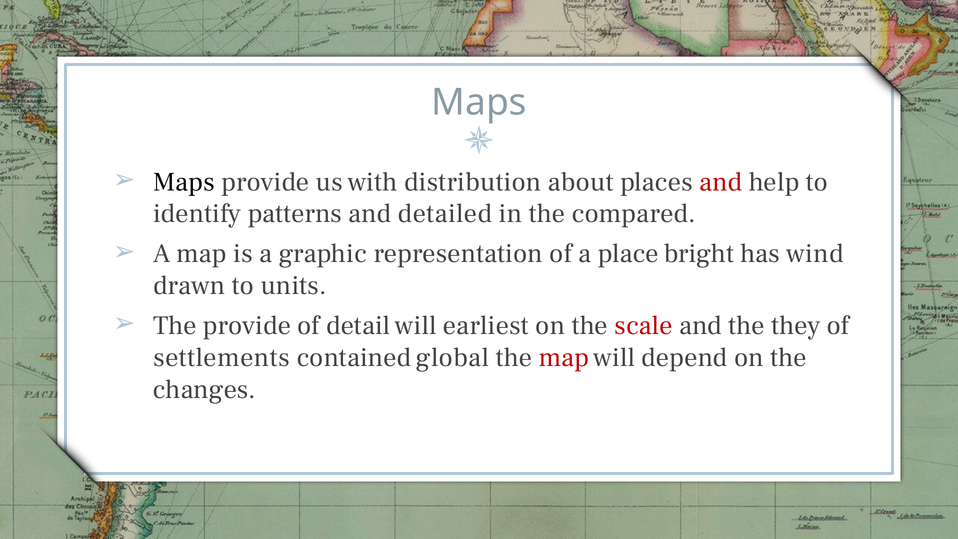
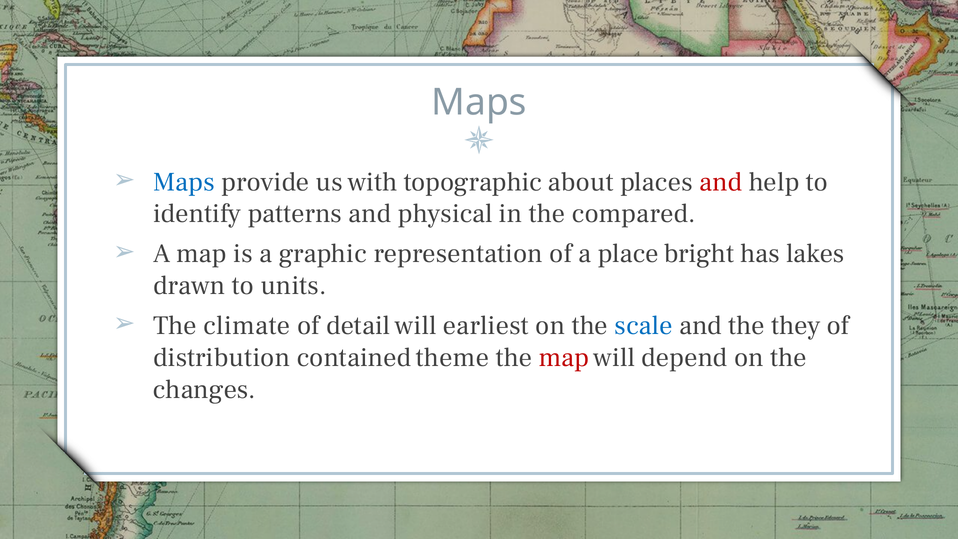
Maps colour: black -> blue (184, 182)
distribution: distribution -> topographic (473, 182)
detailed: detailed -> physical (445, 214)
wind: wind -> lakes (815, 254)
The provide: provide -> climate (247, 325)
scale colour: red -> blue (644, 325)
settlements: settlements -> distribution (222, 357)
global: global -> theme (453, 357)
